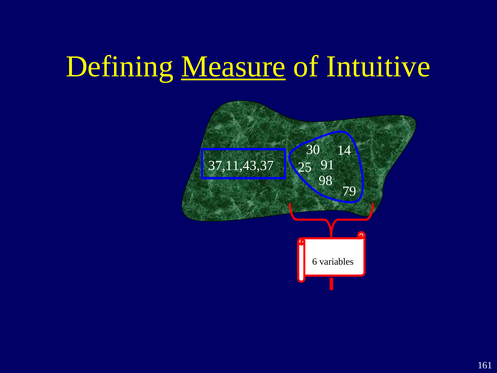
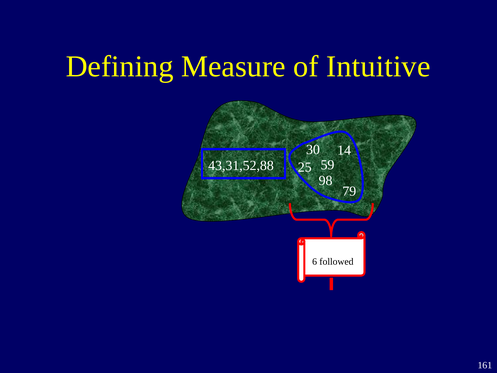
Measure underline: present -> none (233, 66)
37,11,43,37: 37,11,43,37 -> 43,31,52,88 (241, 165)
91: 91 -> 59 (328, 165)
variables: variables -> followed (336, 262)
